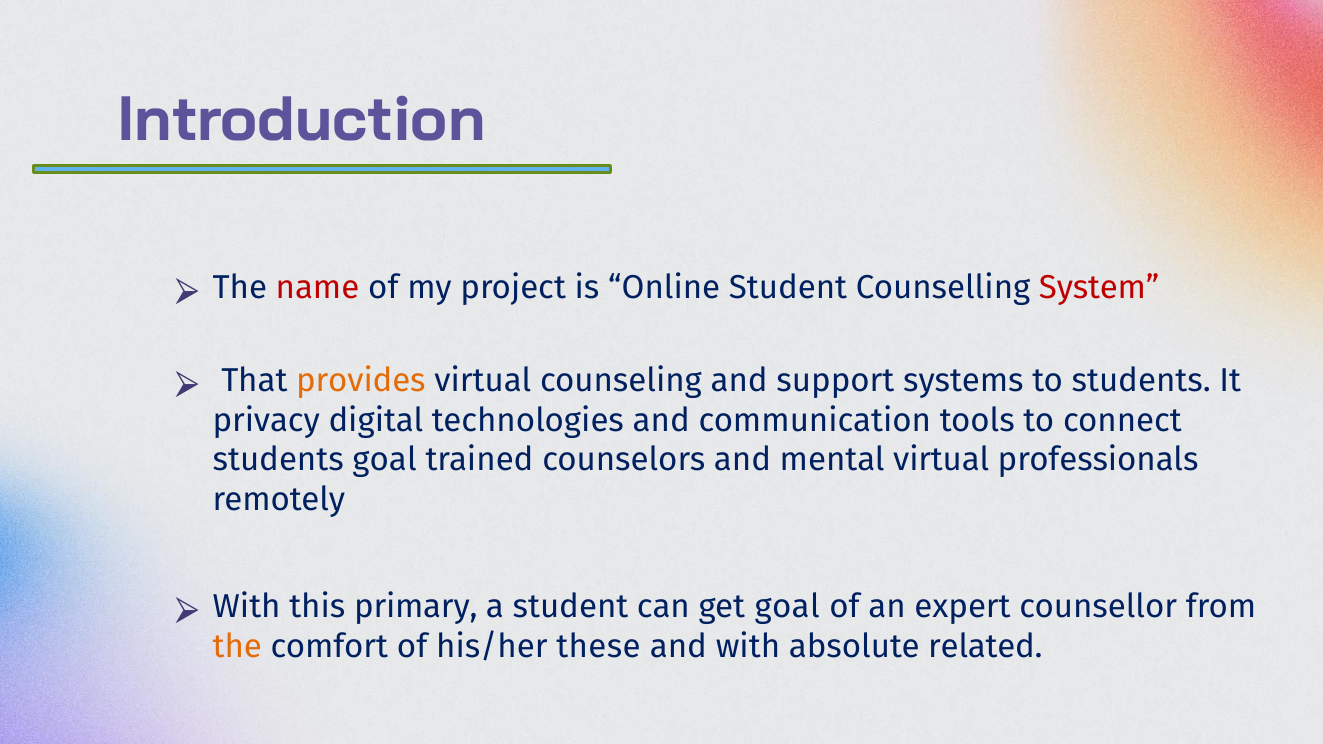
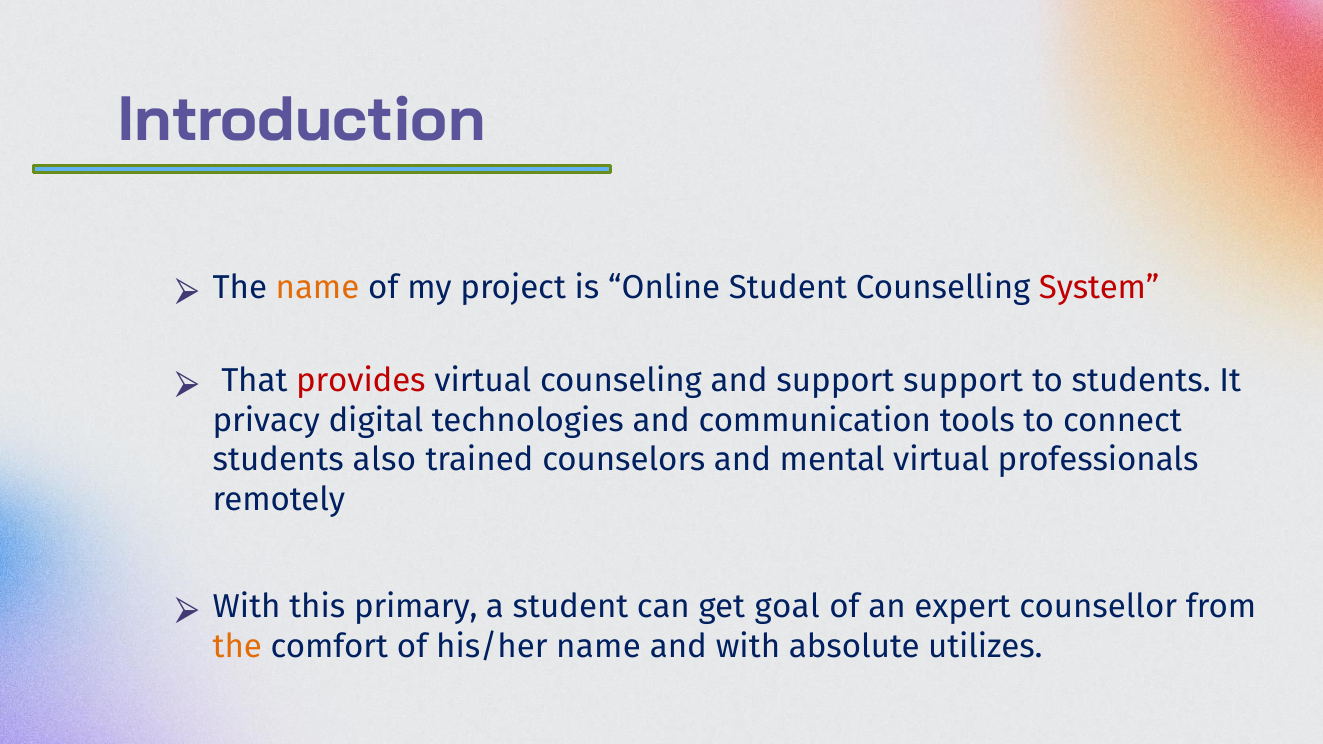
name colour: red -> orange (317, 288)
provides colour: orange -> red (361, 381)
support systems: systems -> support (963, 381)
students goal: goal -> also (384, 460)
his/her these: these -> name (599, 647)
related: related -> utilizes (985, 647)
